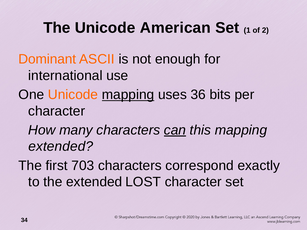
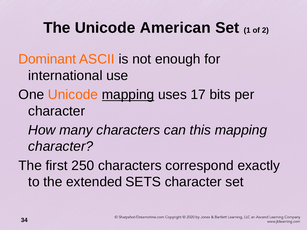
36: 36 -> 17 (198, 95)
can underline: present -> none (175, 130)
extended: extended -> character (61, 147)
703: 703 -> 250 (83, 166)
LOST: LOST -> SETS (143, 182)
